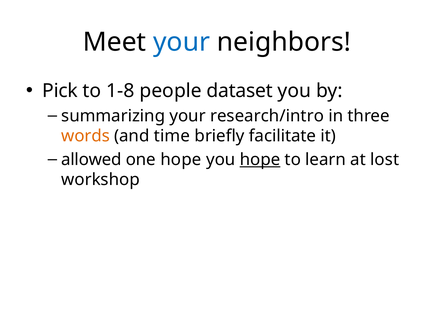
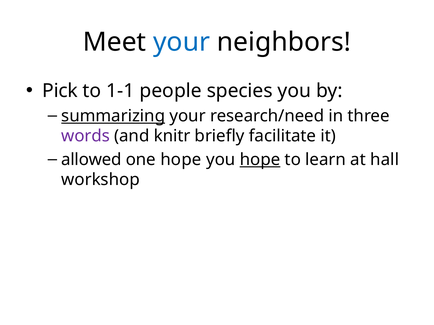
1-8: 1-8 -> 1-1 (120, 91)
dataset: dataset -> species (240, 91)
summarizing underline: none -> present (113, 116)
research/intro: research/intro -> research/need (267, 116)
words colour: orange -> purple (86, 136)
time: time -> knitr (172, 136)
lost: lost -> hall (385, 160)
